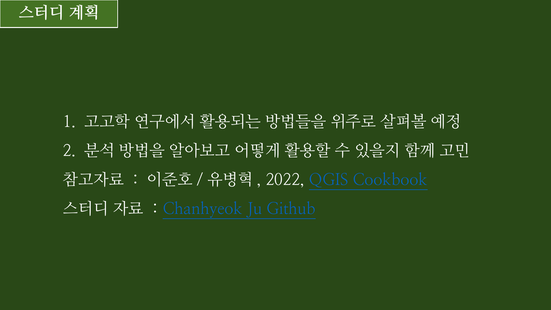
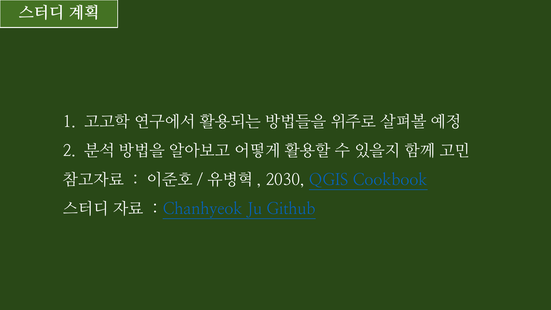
2022: 2022 -> 2030 (285, 180)
